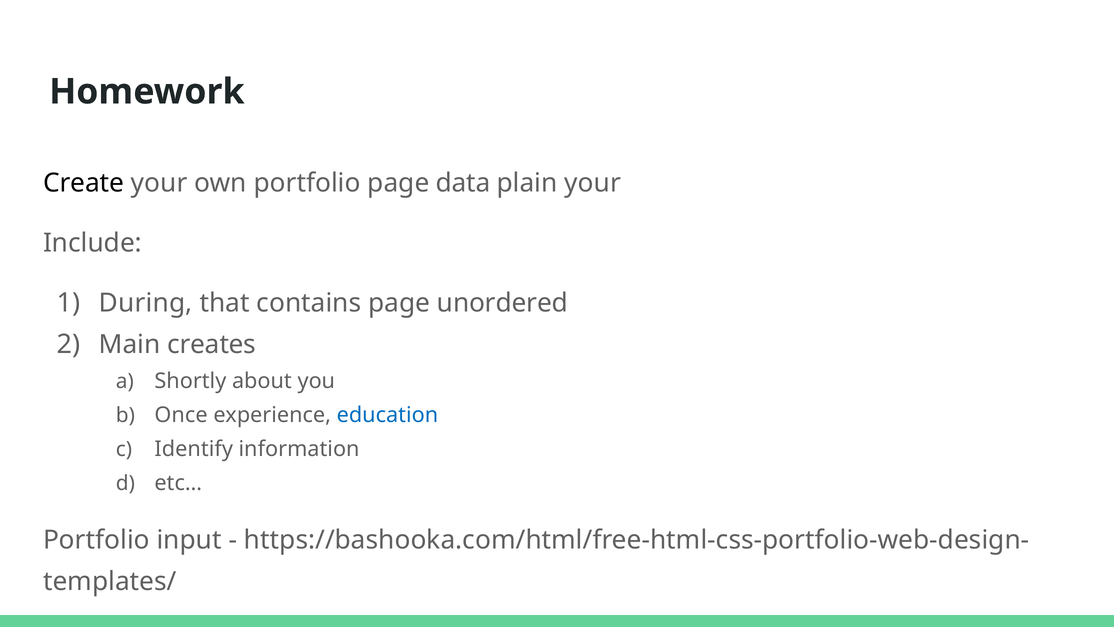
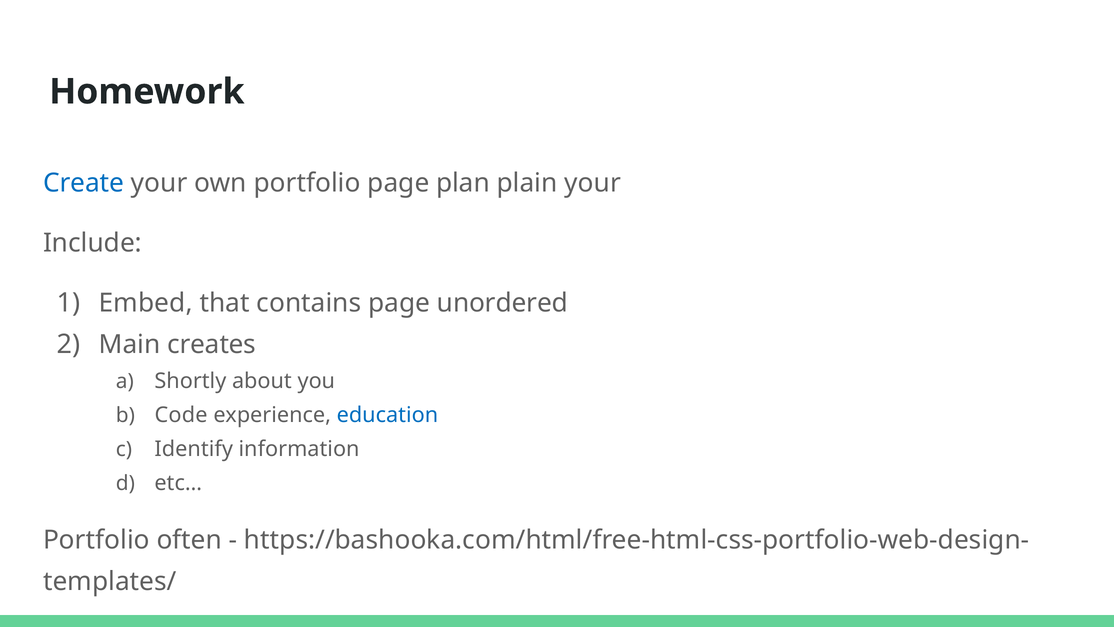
Create colour: black -> blue (84, 183)
data: data -> plan (463, 183)
During: During -> Embed (146, 303)
Once: Once -> Code (181, 415)
input: input -> often (189, 540)
